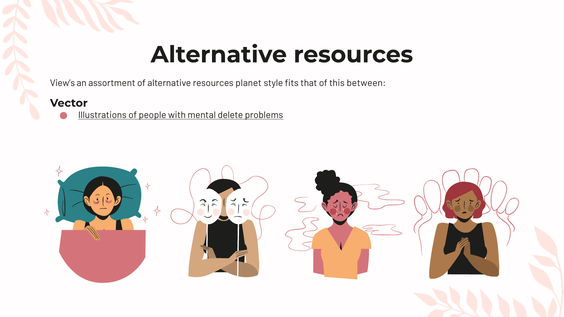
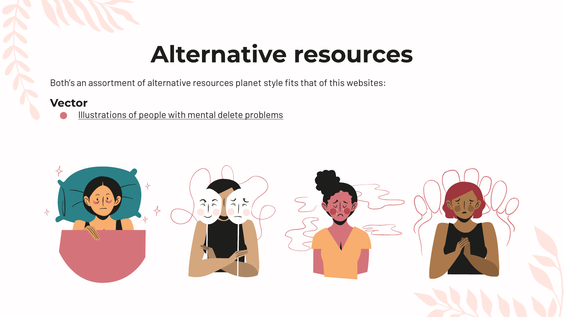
View’s: View’s -> Both’s (62, 83)
between: between -> websites (366, 83)
